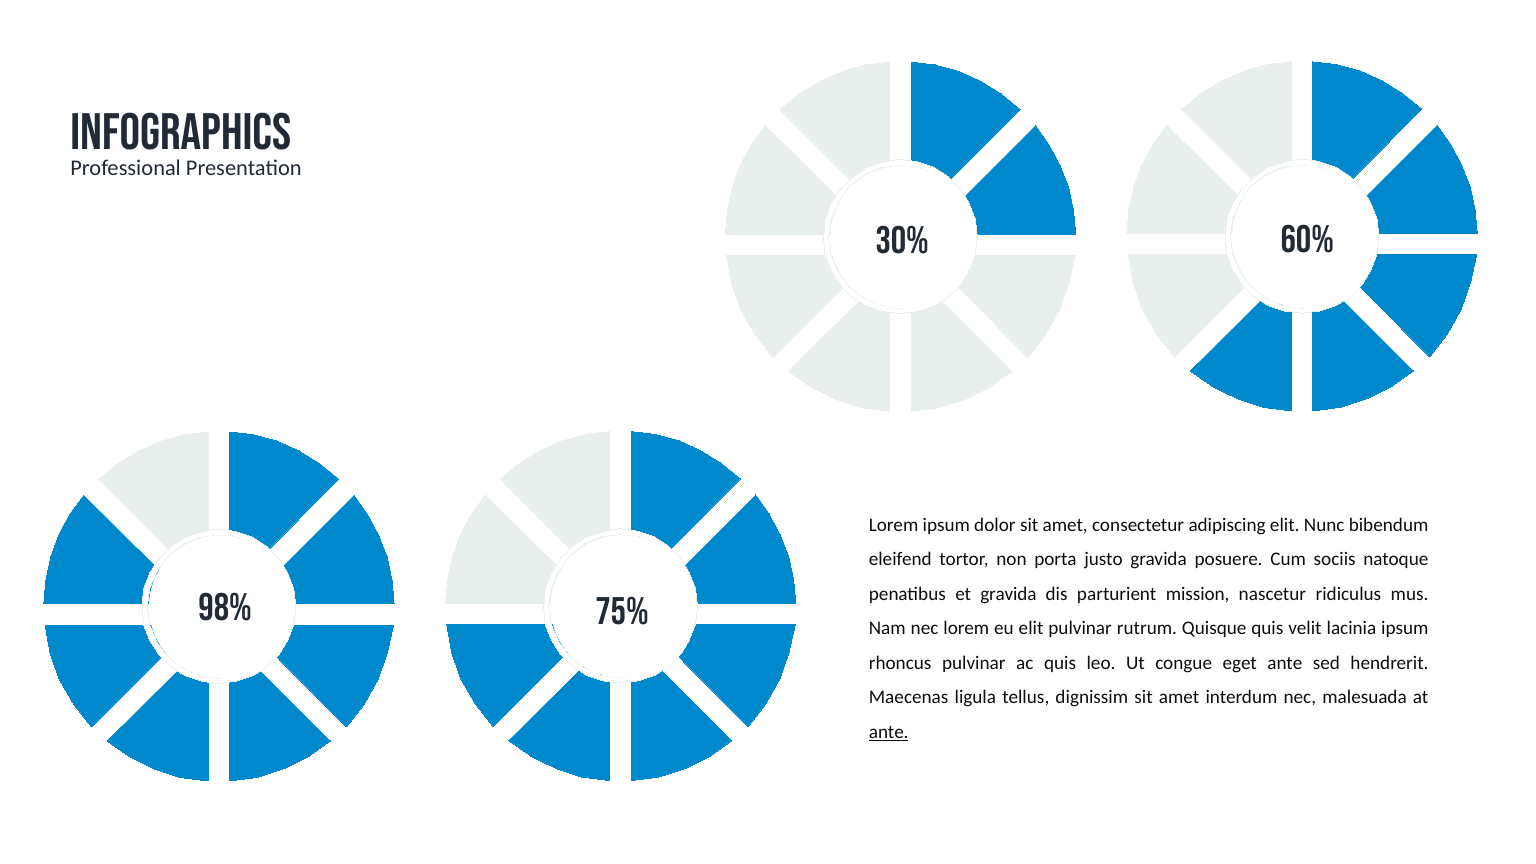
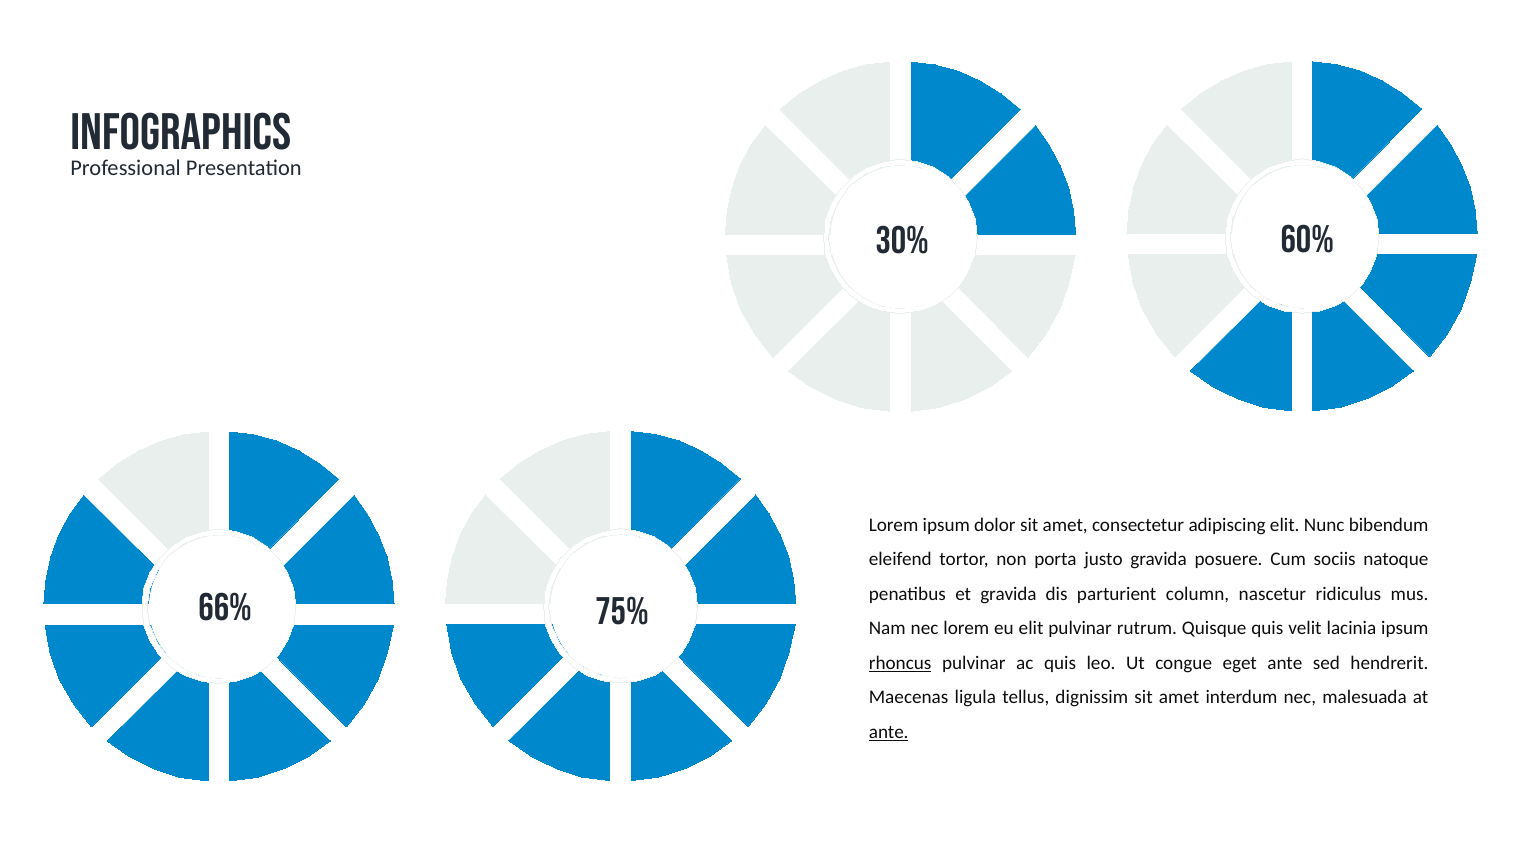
mission: mission -> column (1198, 594)
98%: 98% -> 66% (225, 608)
rhoncus underline: none -> present (900, 663)
